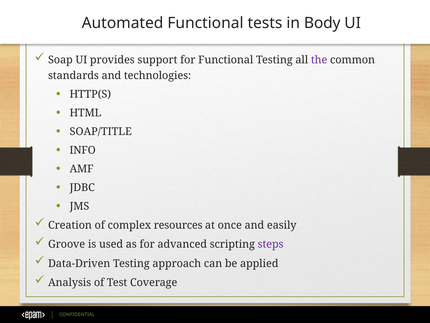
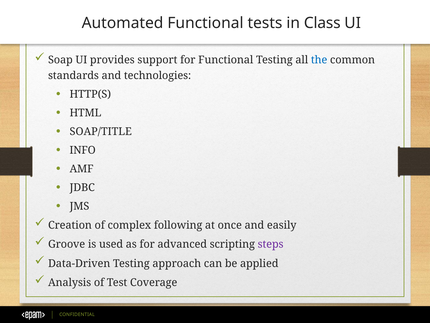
Body: Body -> Class (322, 23)
the colour: purple -> blue (319, 60)
resources: resources -> following (178, 225)
